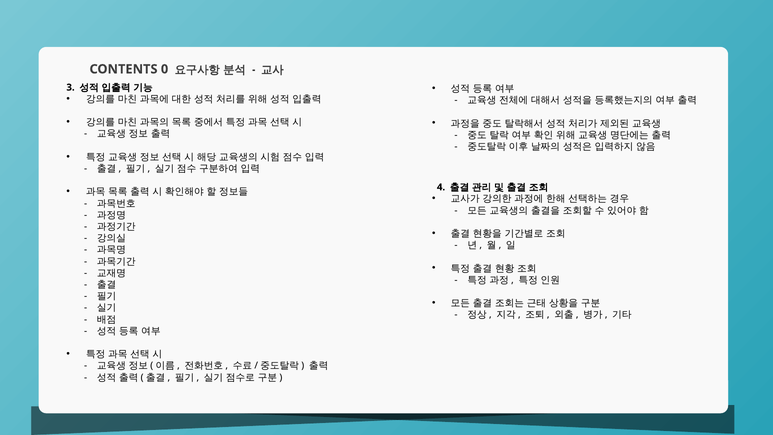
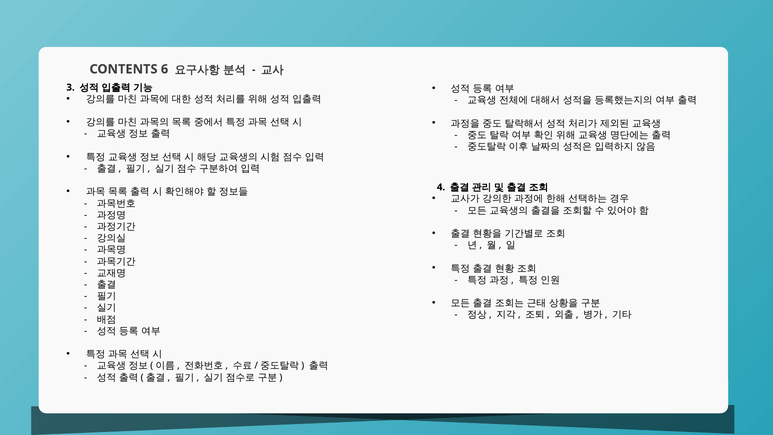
0: 0 -> 6 (165, 69)
